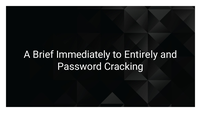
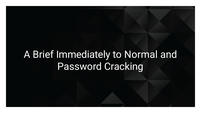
Entirely: Entirely -> Normal (141, 55)
